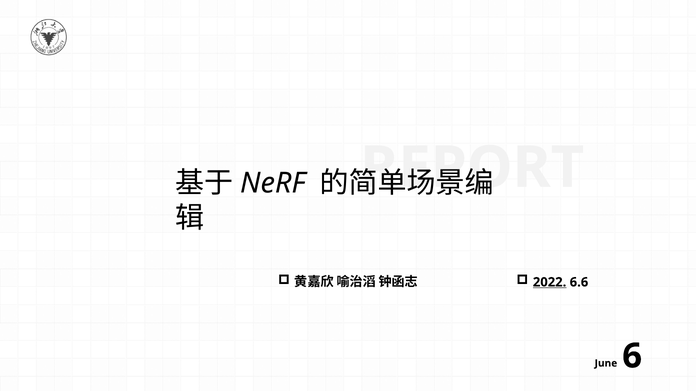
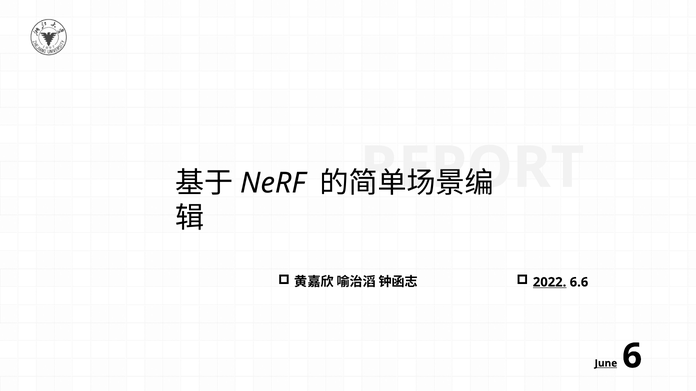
June underline: none -> present (606, 364)
